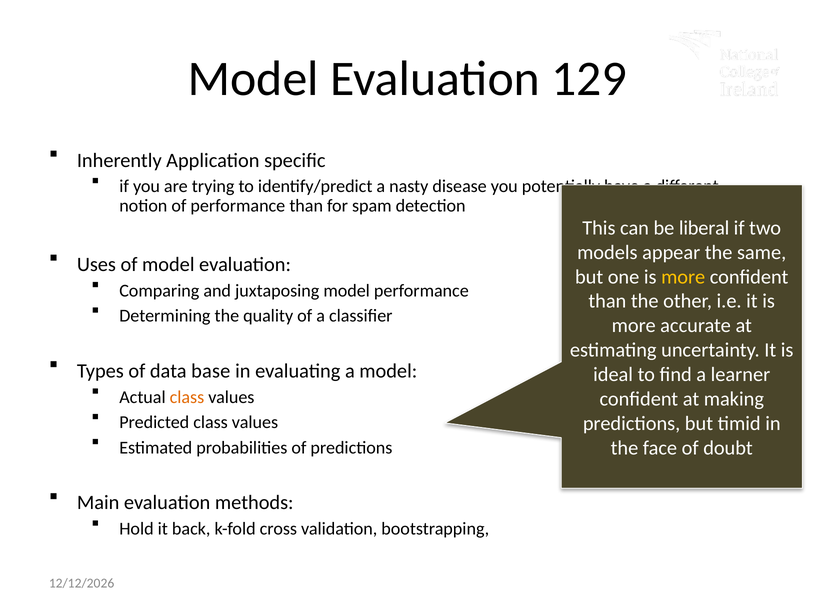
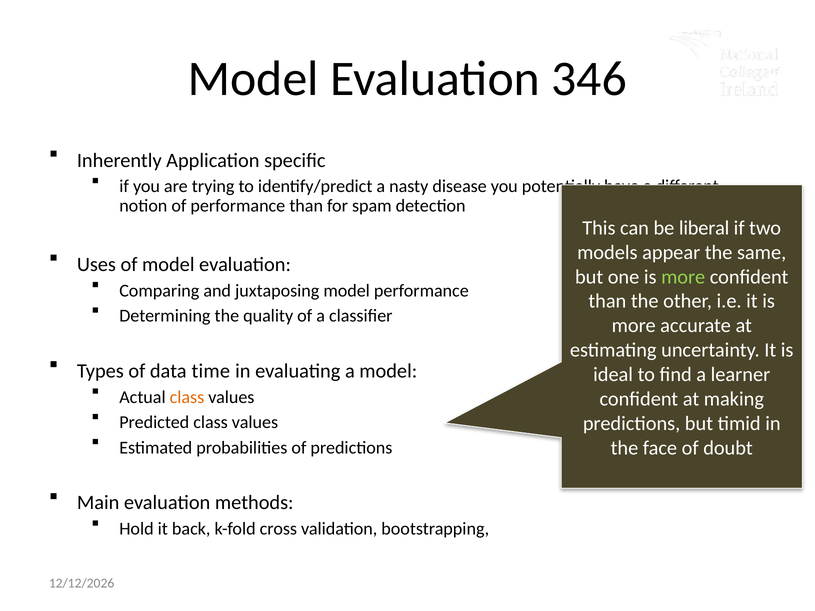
129: 129 -> 346 (589, 79)
more colour: yellow -> light green (683, 277)
base: base -> time (211, 371)
